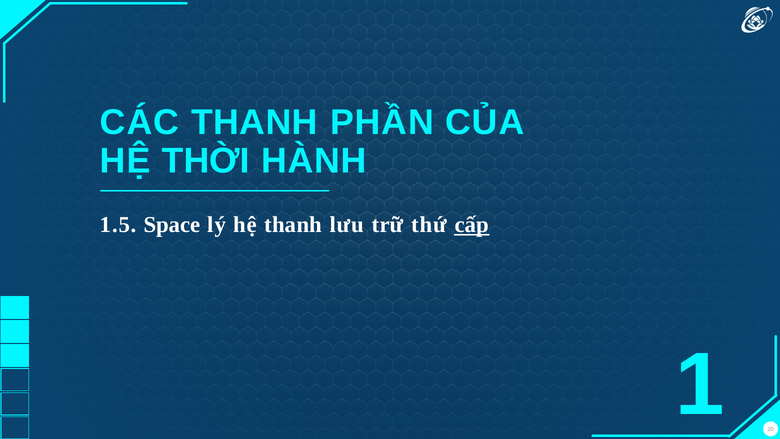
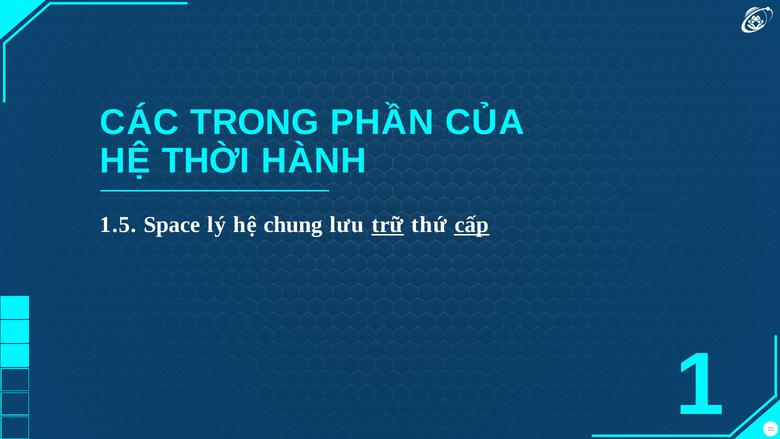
CÁC THANH: THANH -> TRONG (255, 122)
hệ thanh: thanh -> chung (293, 225)
trữ underline: none -> present (388, 225)
